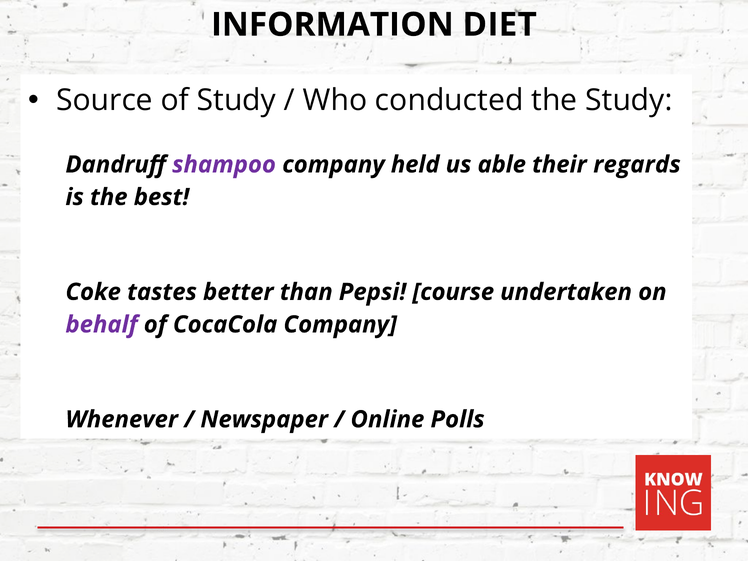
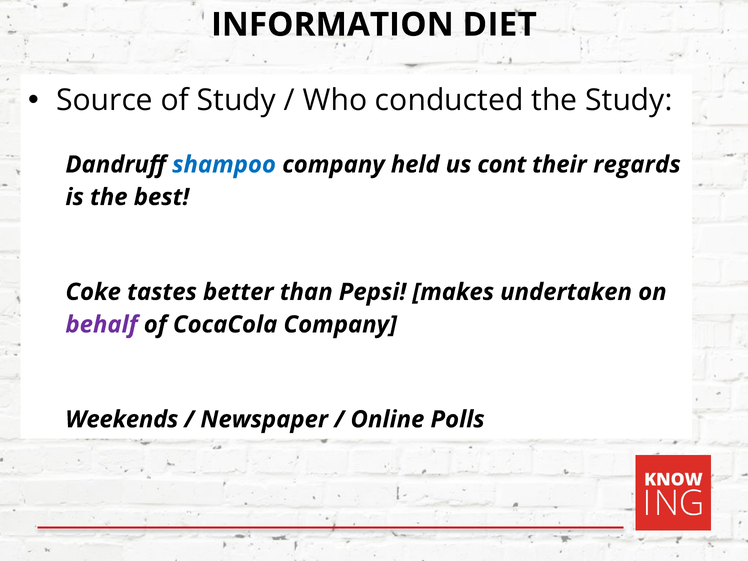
shampoo colour: purple -> blue (224, 165)
able: able -> cont (502, 165)
course: course -> makes (453, 292)
Whenever: Whenever -> Weekends (122, 419)
